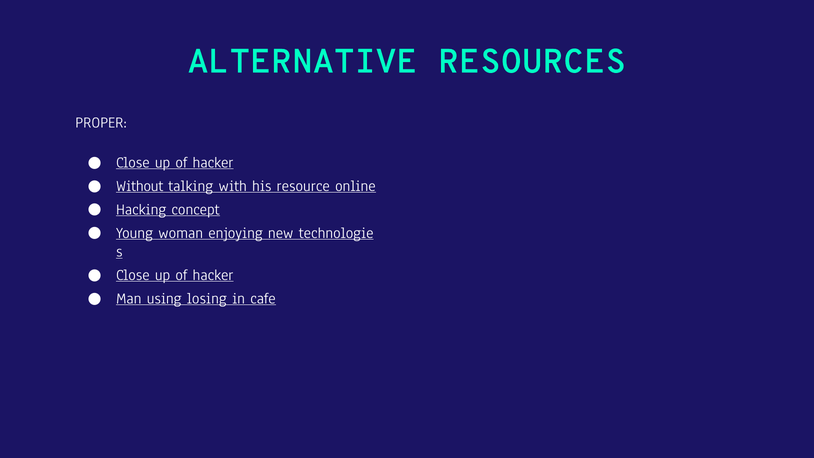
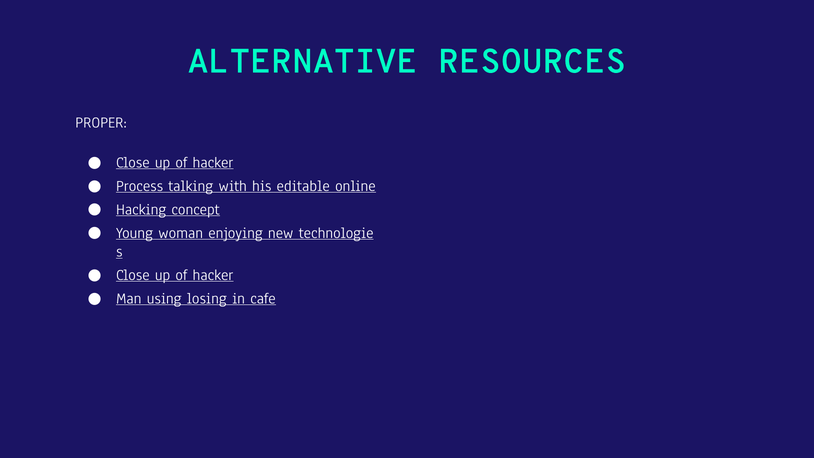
Without: Without -> Process (140, 186)
resource: resource -> editable (303, 186)
